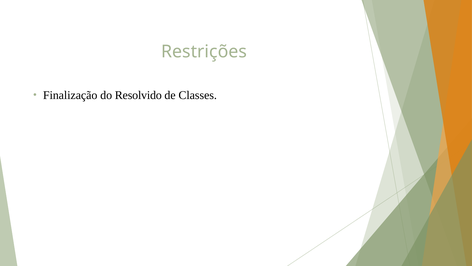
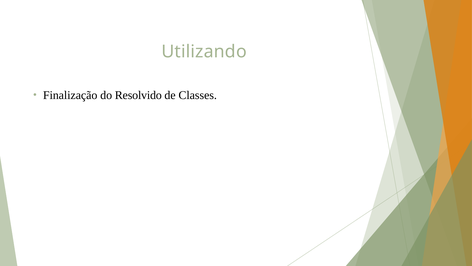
Restrições: Restrições -> Utilizando (204, 52)
